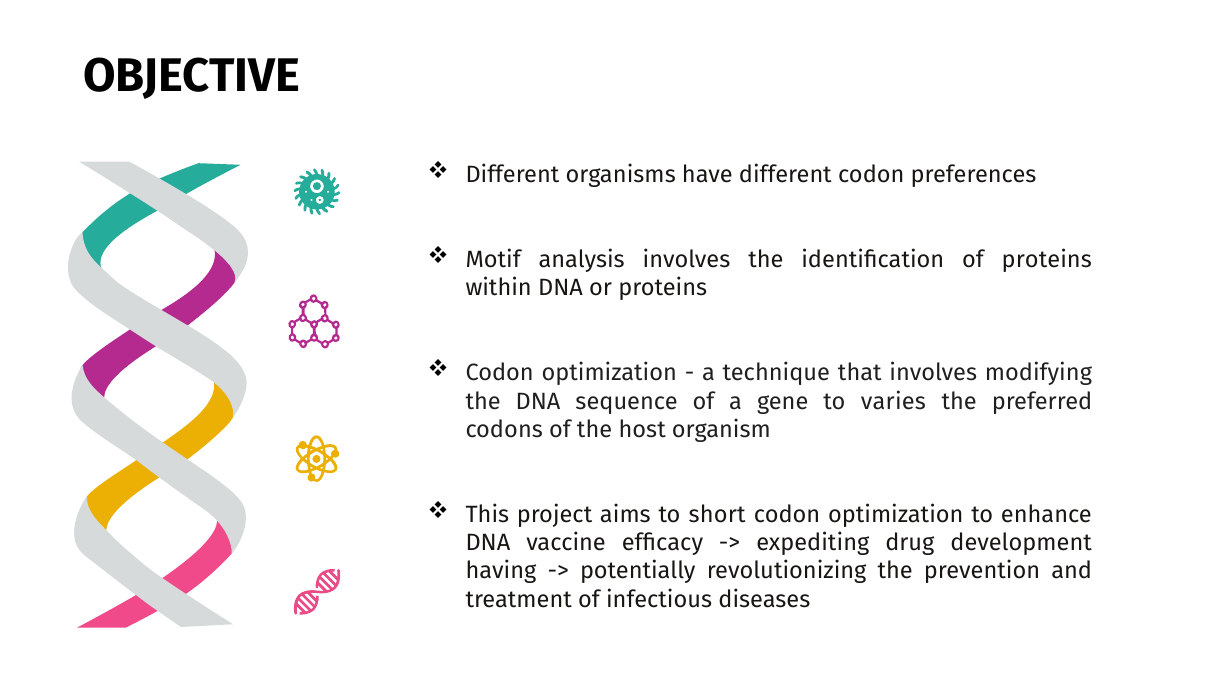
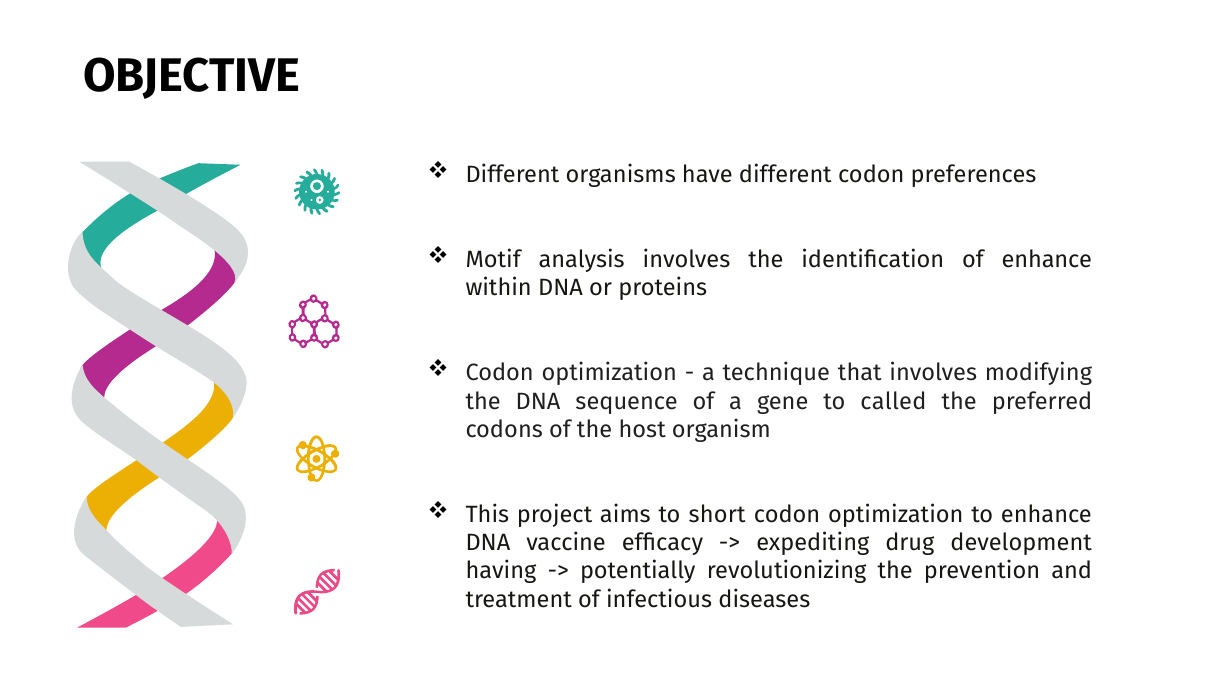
of proteins: proteins -> enhance (1047, 260)
varies: varies -> called (893, 401)
